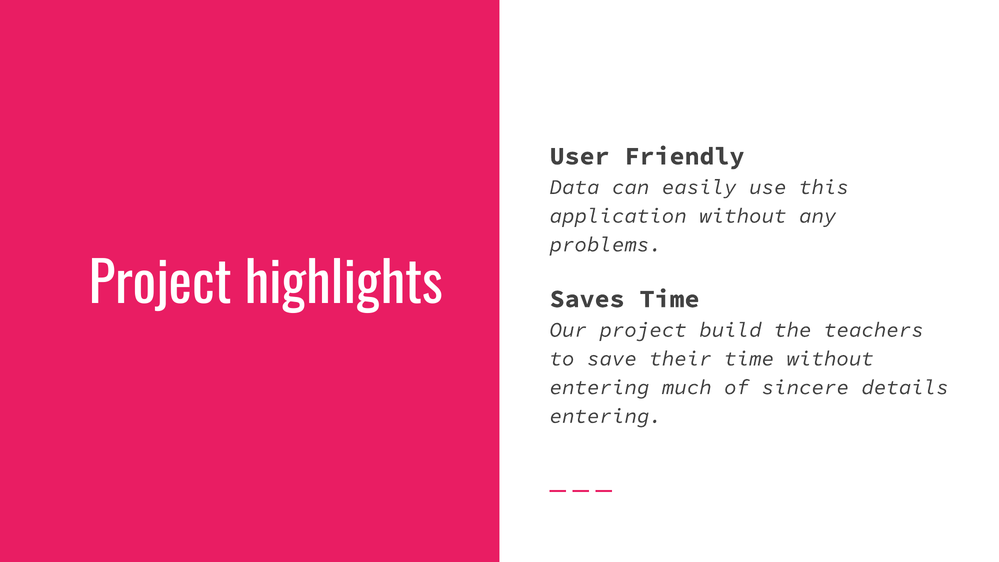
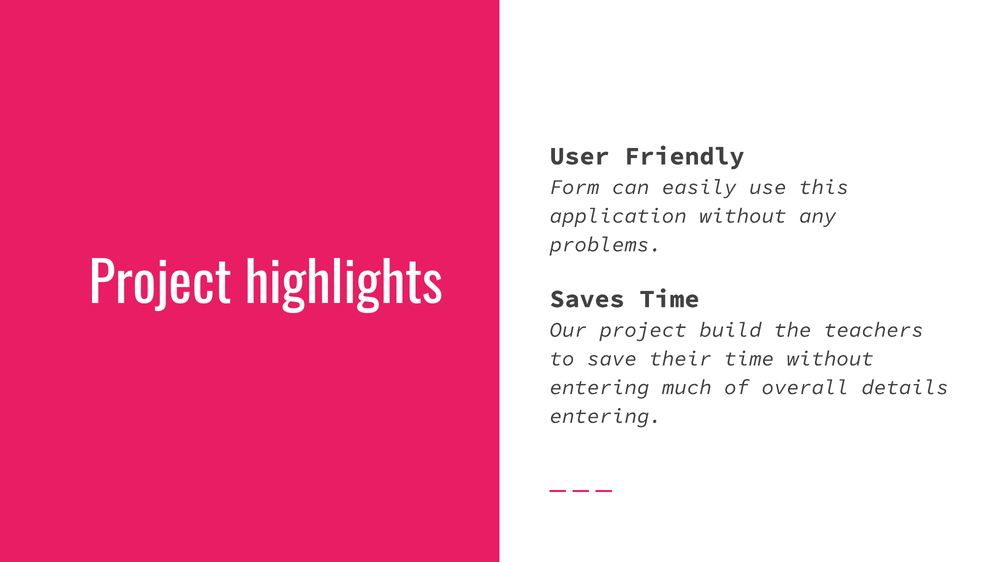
Data: Data -> Form (575, 187)
sincere: sincere -> overall (805, 387)
